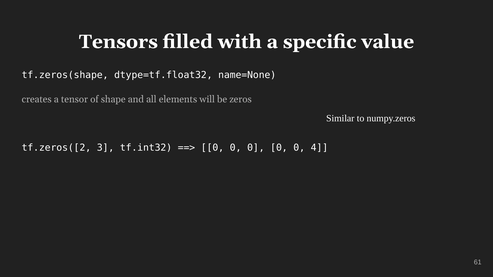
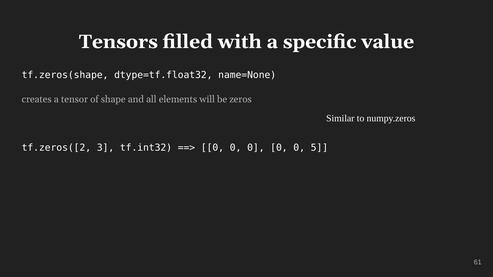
4: 4 -> 5 (319, 148)
